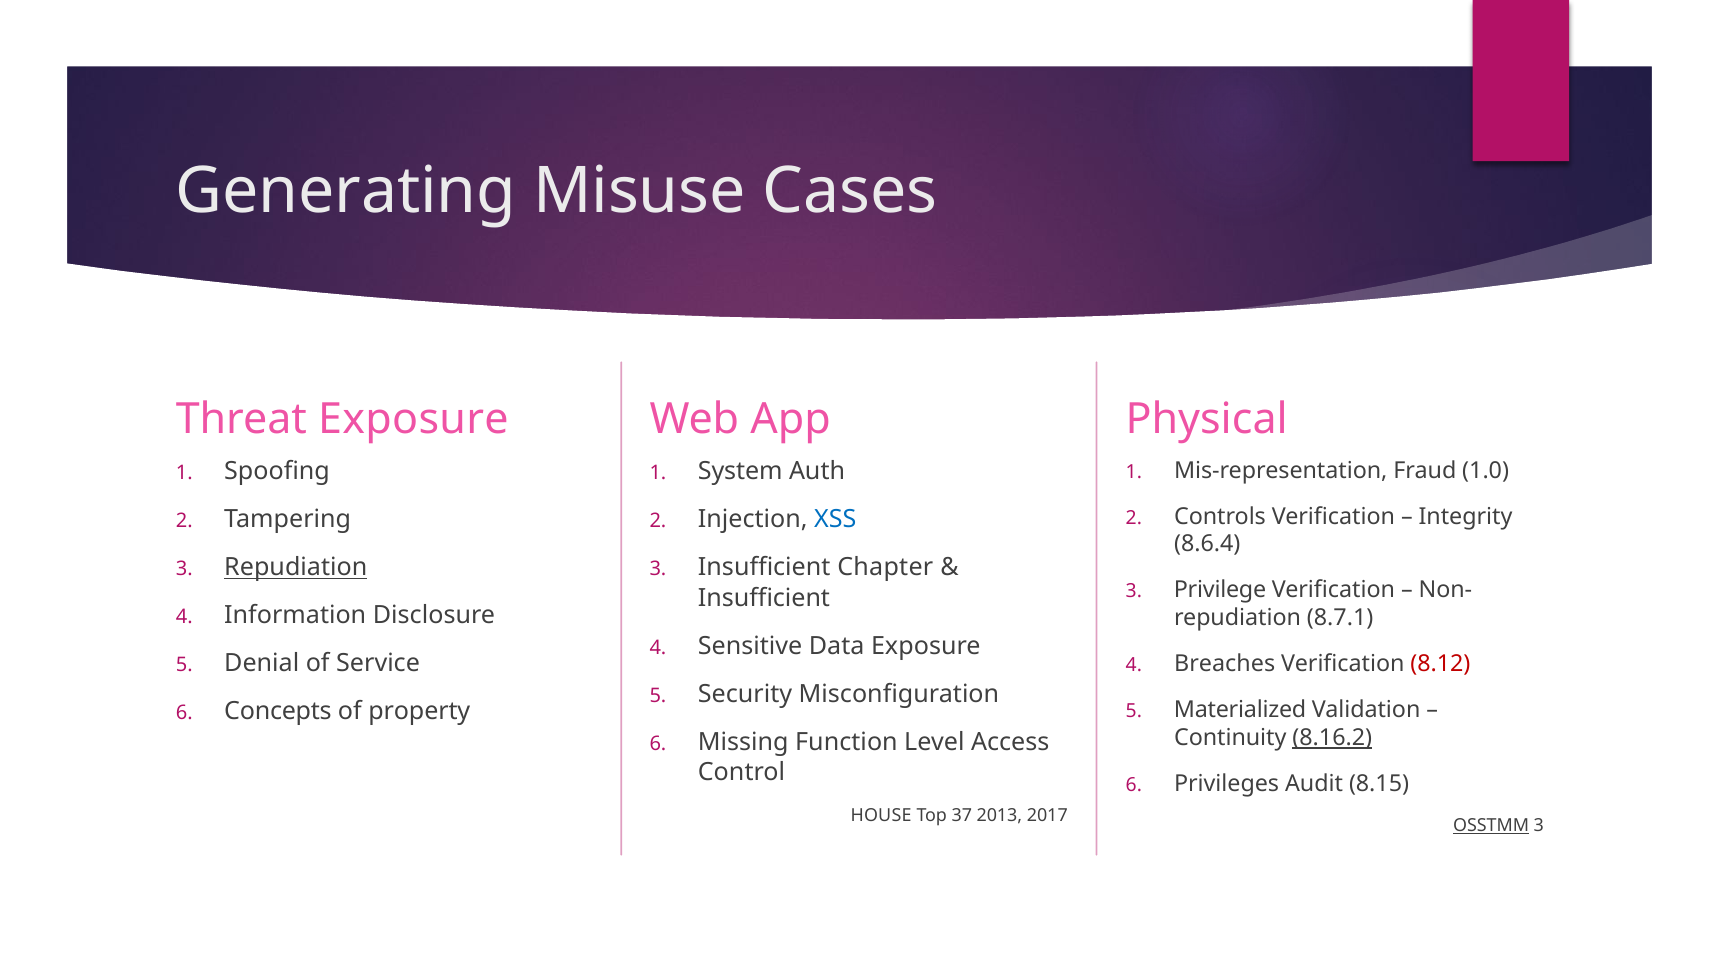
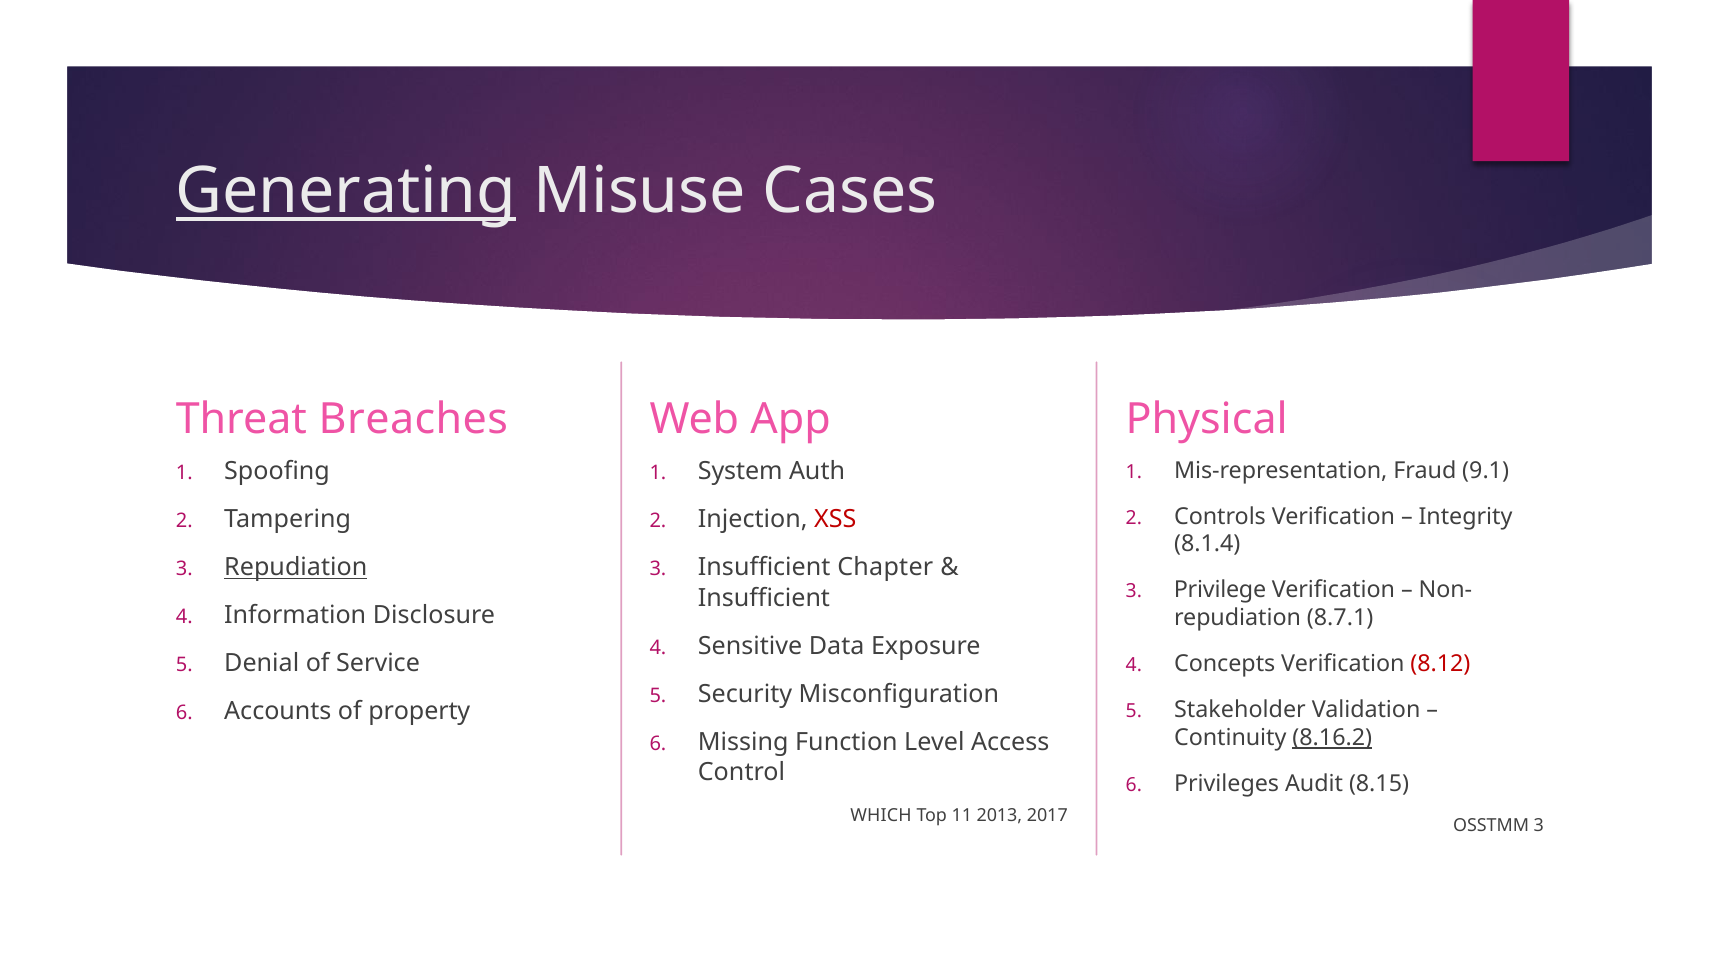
Generating underline: none -> present (346, 192)
Threat Exposure: Exposure -> Breaches (413, 419)
1.0: 1.0 -> 9.1 (1486, 471)
XSS colour: blue -> red (835, 520)
8.6.4: 8.6.4 -> 8.1.4 (1207, 545)
Breaches: Breaches -> Concepts (1225, 664)
Materialized: Materialized -> Stakeholder (1240, 710)
Concepts: Concepts -> Accounts (278, 712)
HOUSE: HOUSE -> WHICH (881, 816)
37: 37 -> 11 (962, 816)
OSSTMM underline: present -> none (1491, 826)
